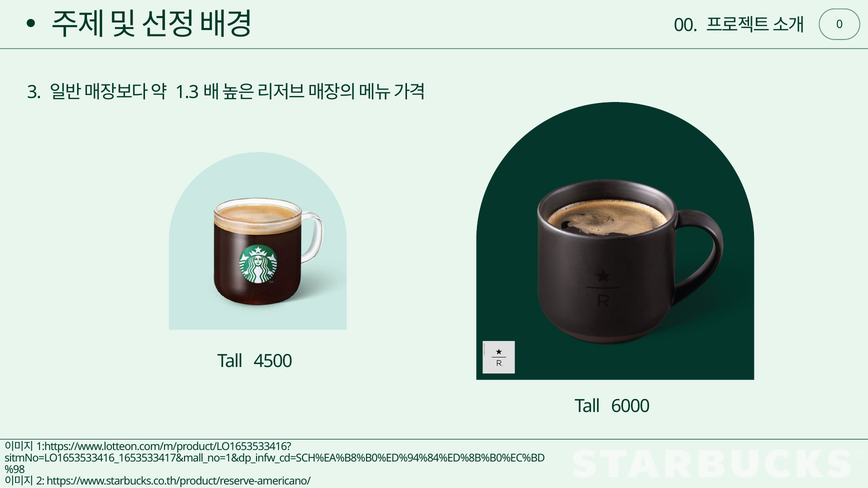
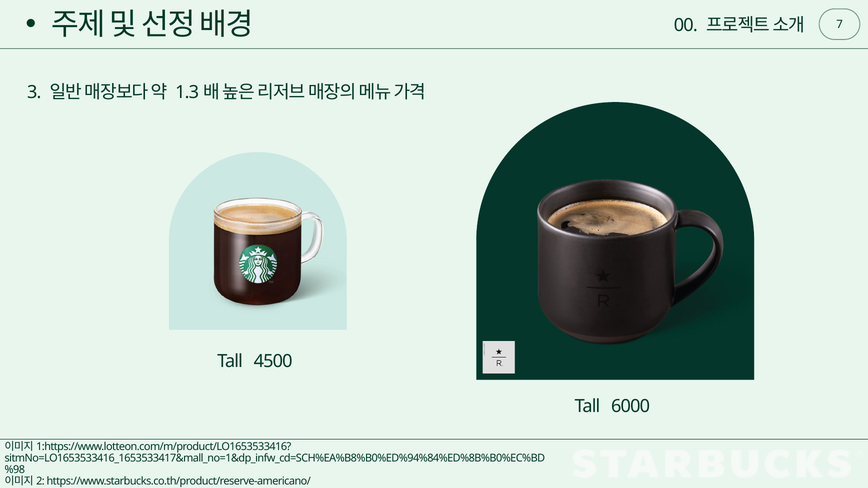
0: 0 -> 7 (840, 24)
